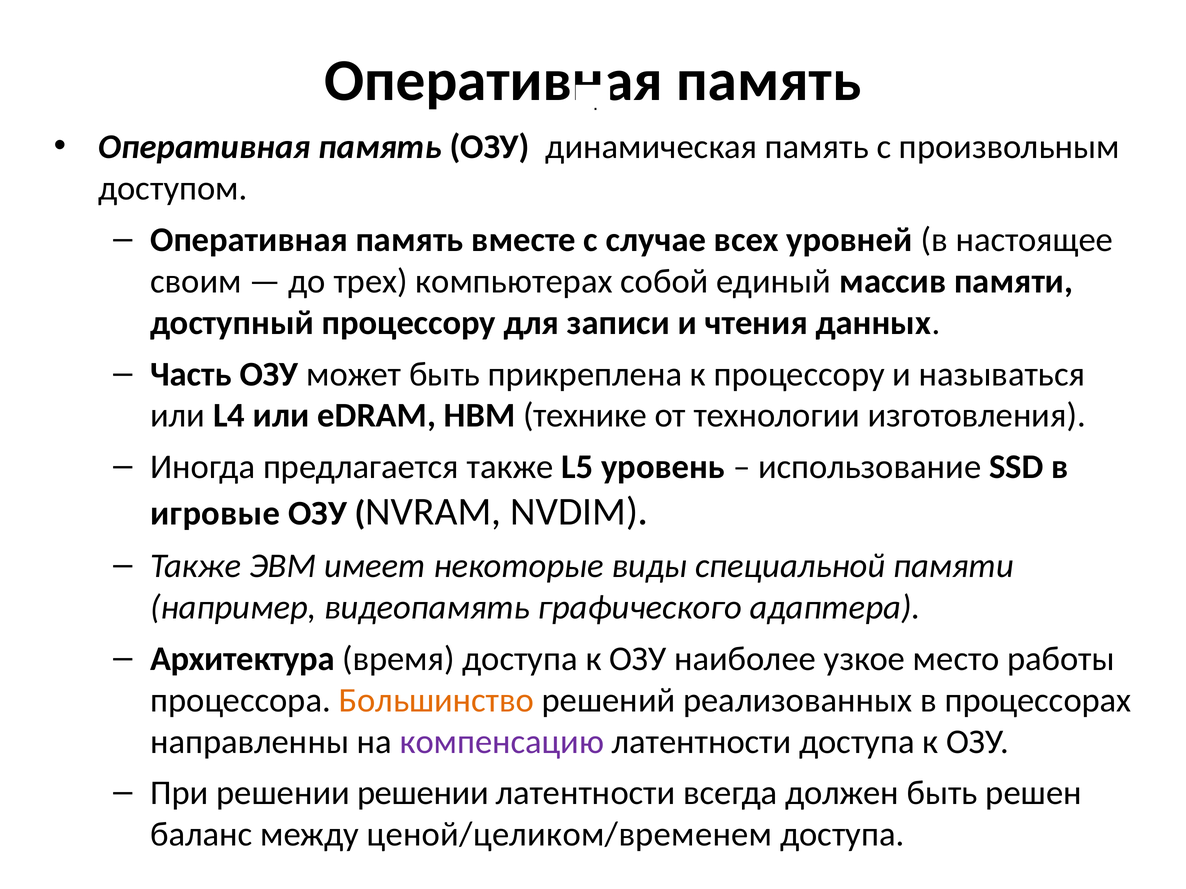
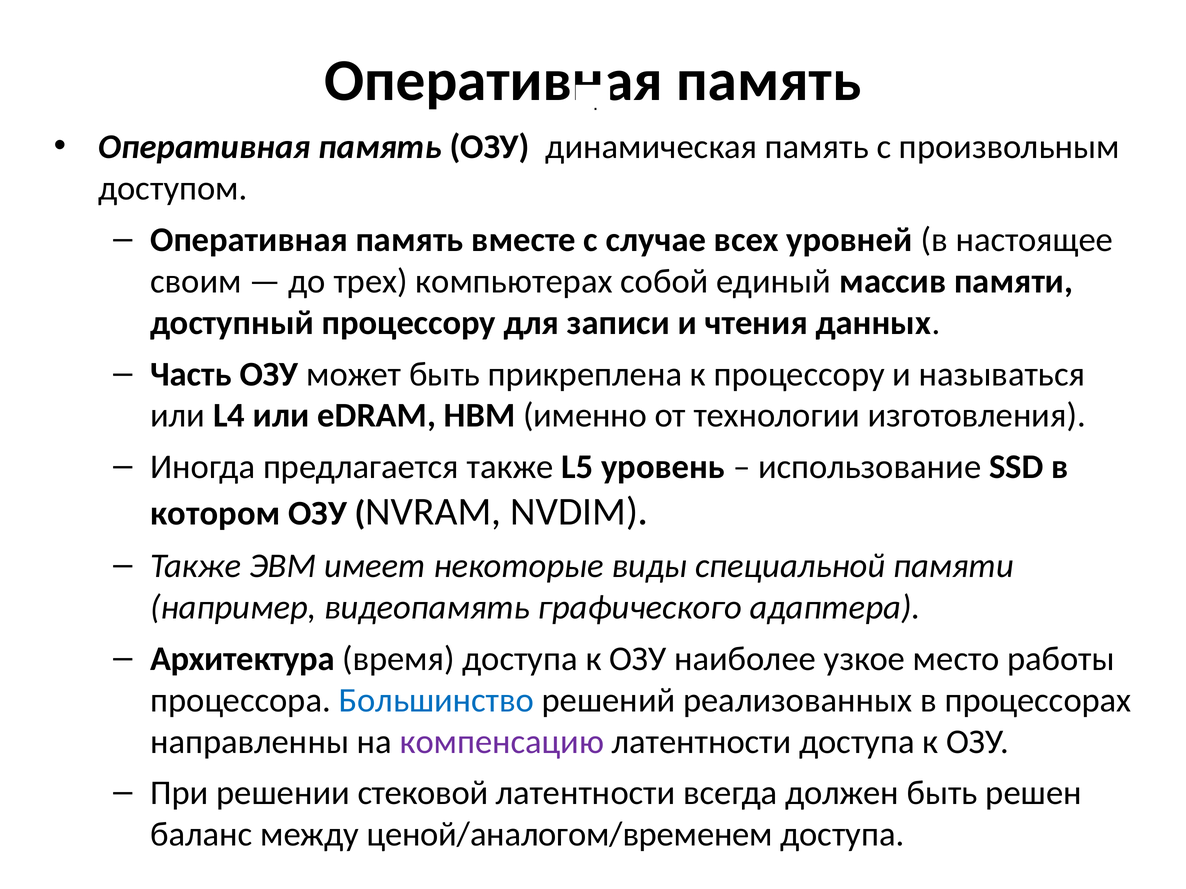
технике: технике -> именно (585, 416)
игровые: игровые -> котором (215, 514)
Большинство colour: orange -> blue (436, 701)
решении решении: решении -> стековой (423, 793)
ценой/целиком/временем: ценой/целиком/временем -> ценой/аналогом/временем (570, 835)
